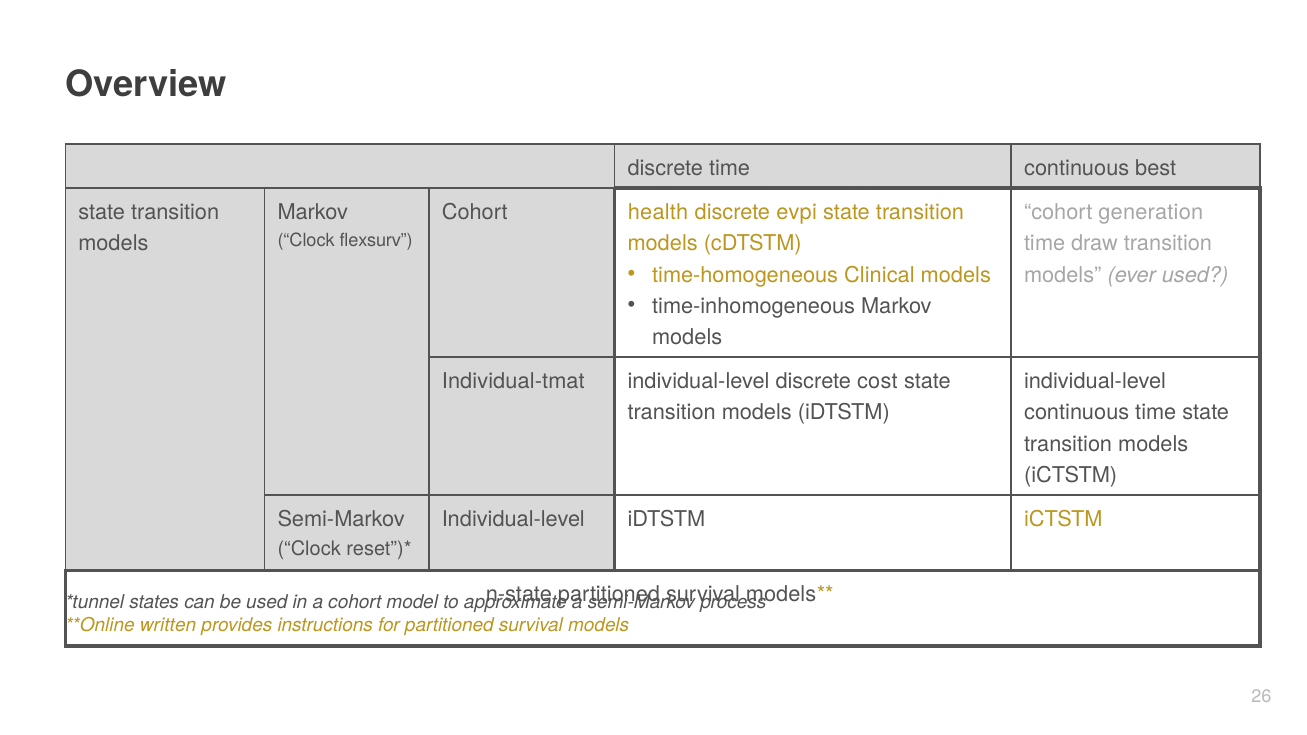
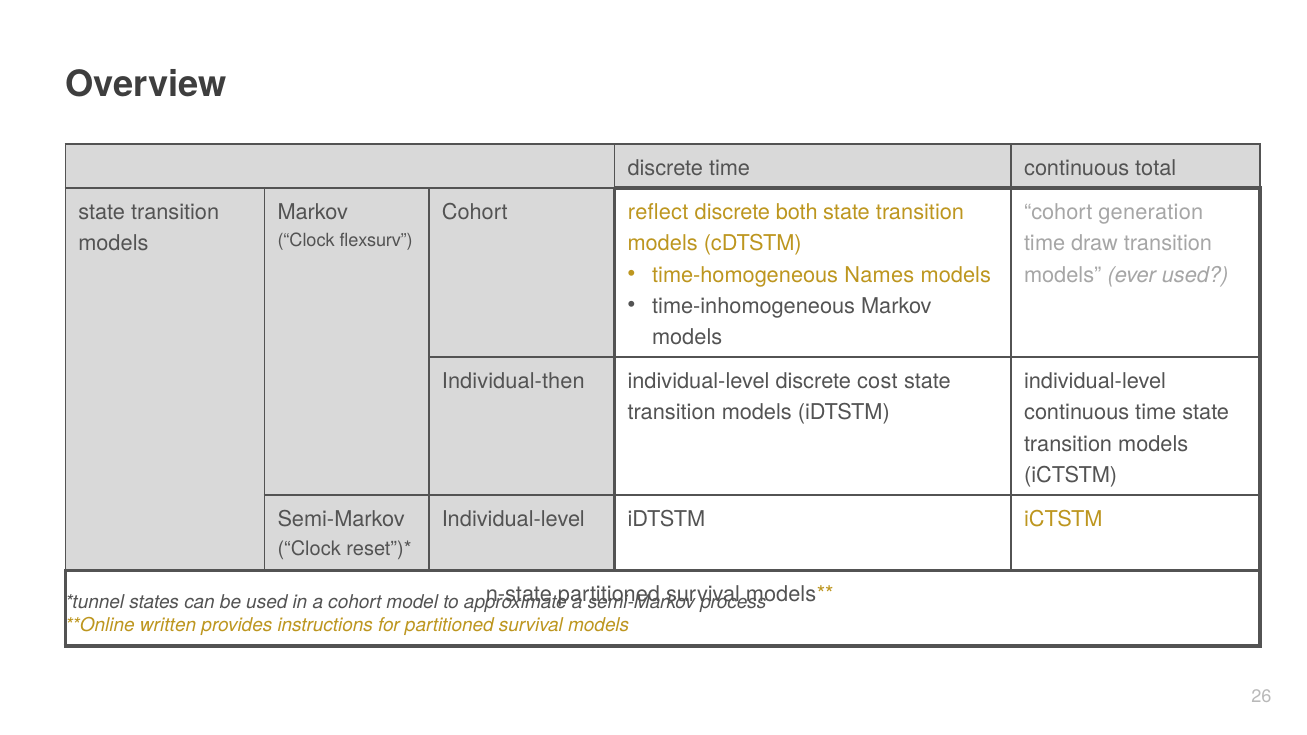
best: best -> total (1156, 168)
health: health -> reflect (658, 213)
evpi: evpi -> both (797, 213)
Clinical: Clinical -> Names (879, 275)
Individual-tmat: Individual-tmat -> Individual-then (513, 382)
